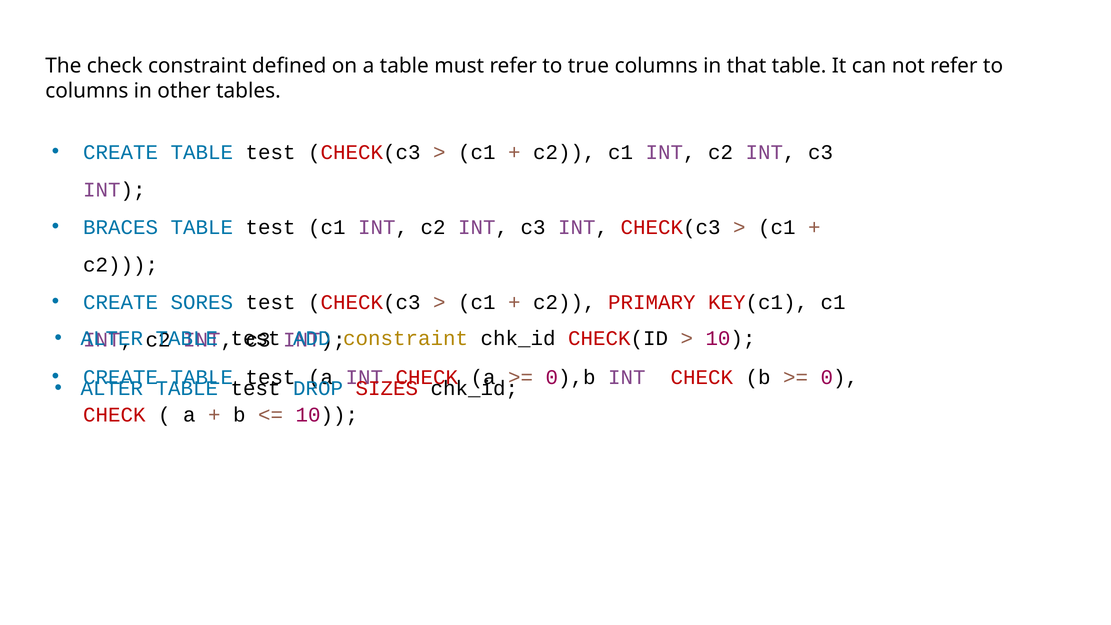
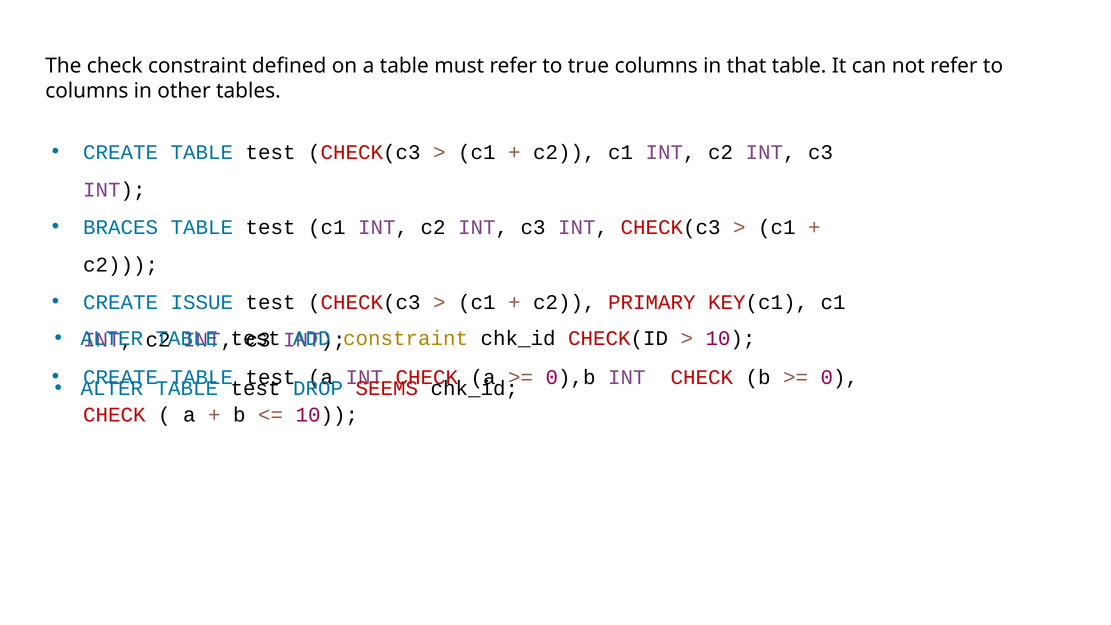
SORES: SORES -> ISSUE (202, 302)
SIZES: SIZES -> SEEMS (387, 388)
